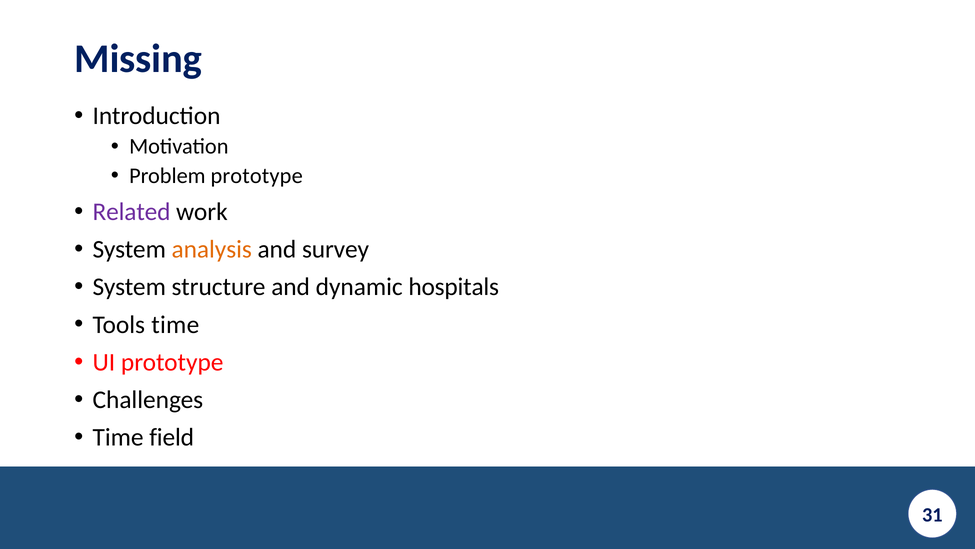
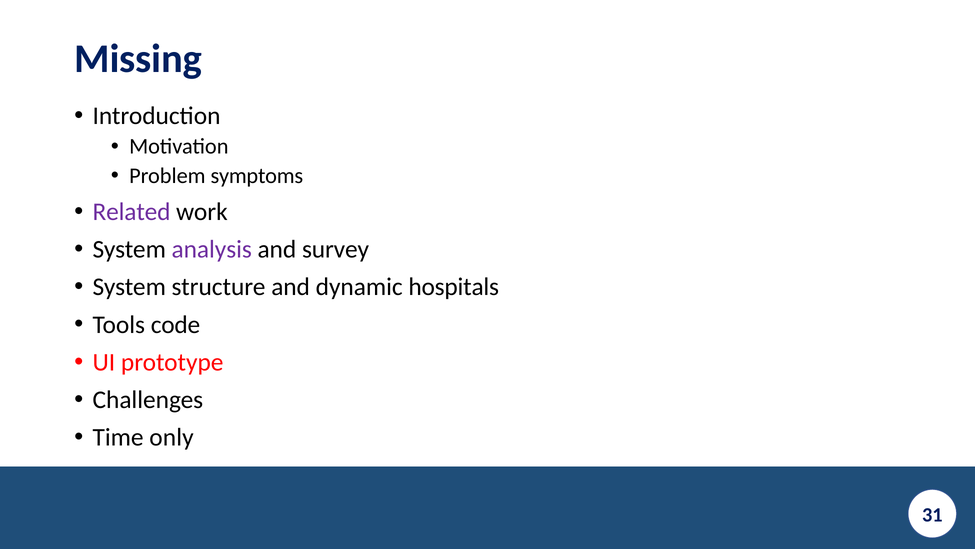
Problem prototype: prototype -> symptoms (257, 176)
analysis colour: orange -> purple (212, 249)
Tools time: time -> code (176, 324)
field: field -> only (171, 437)
